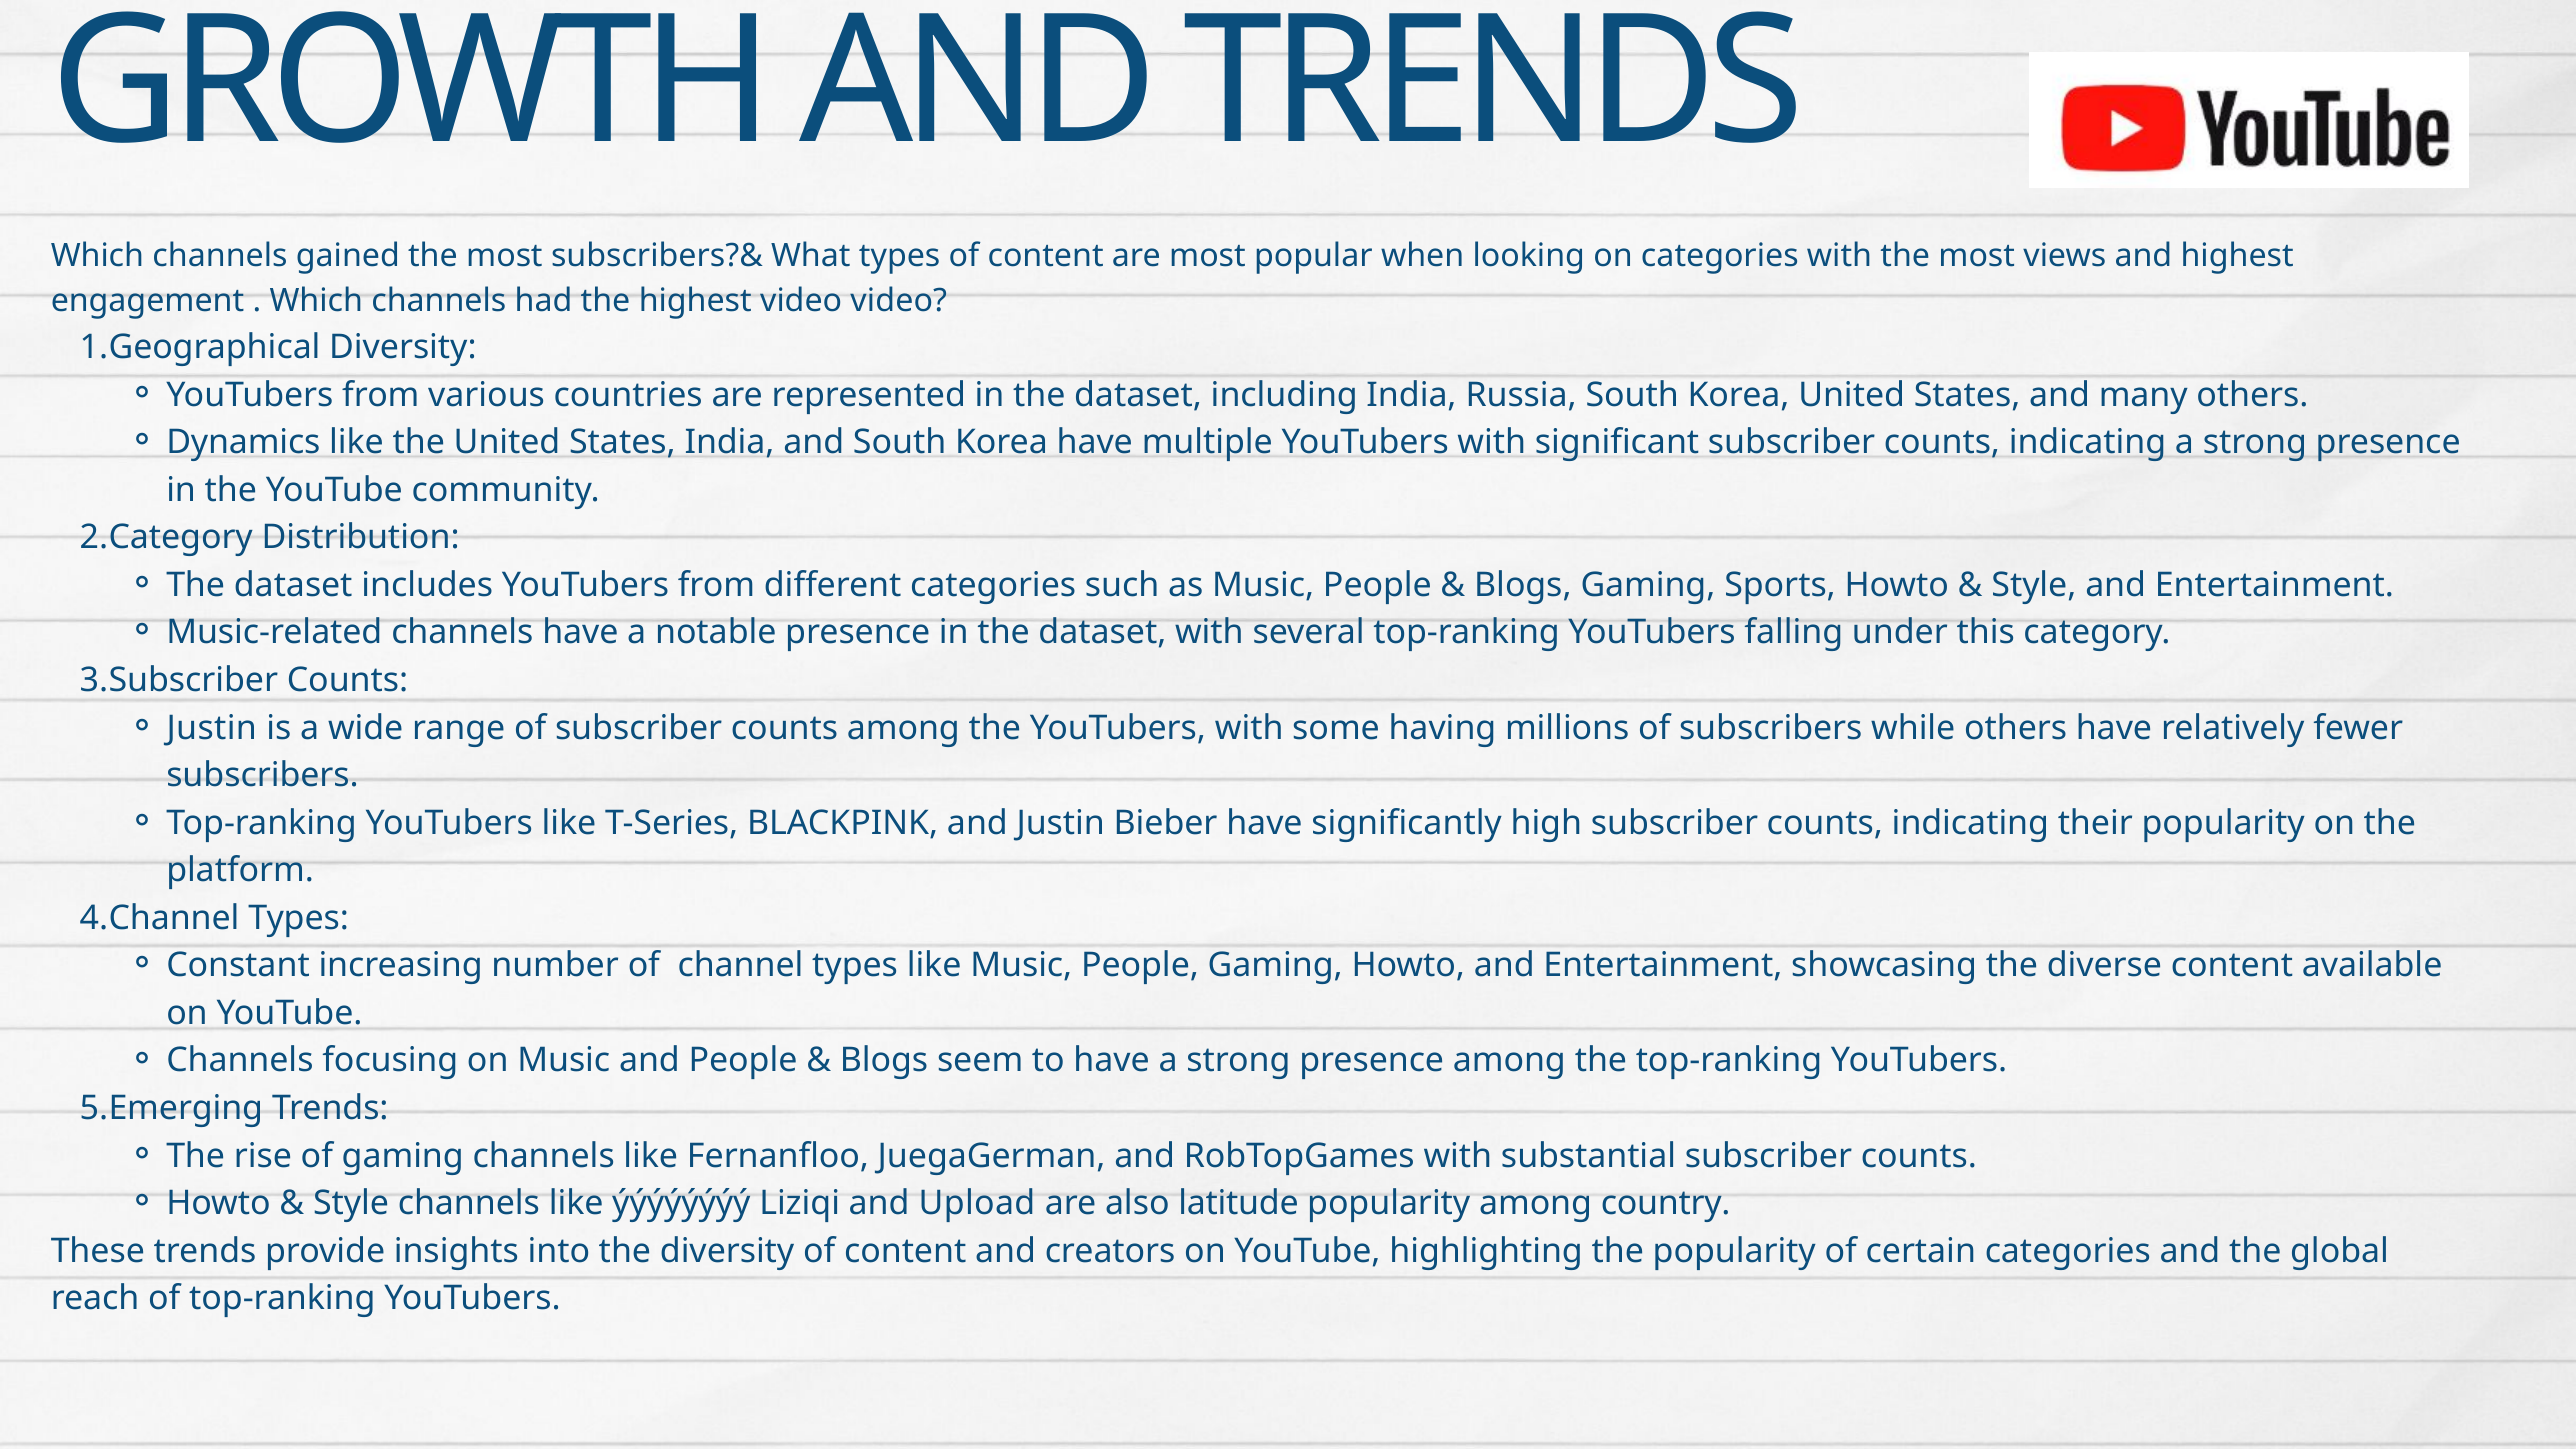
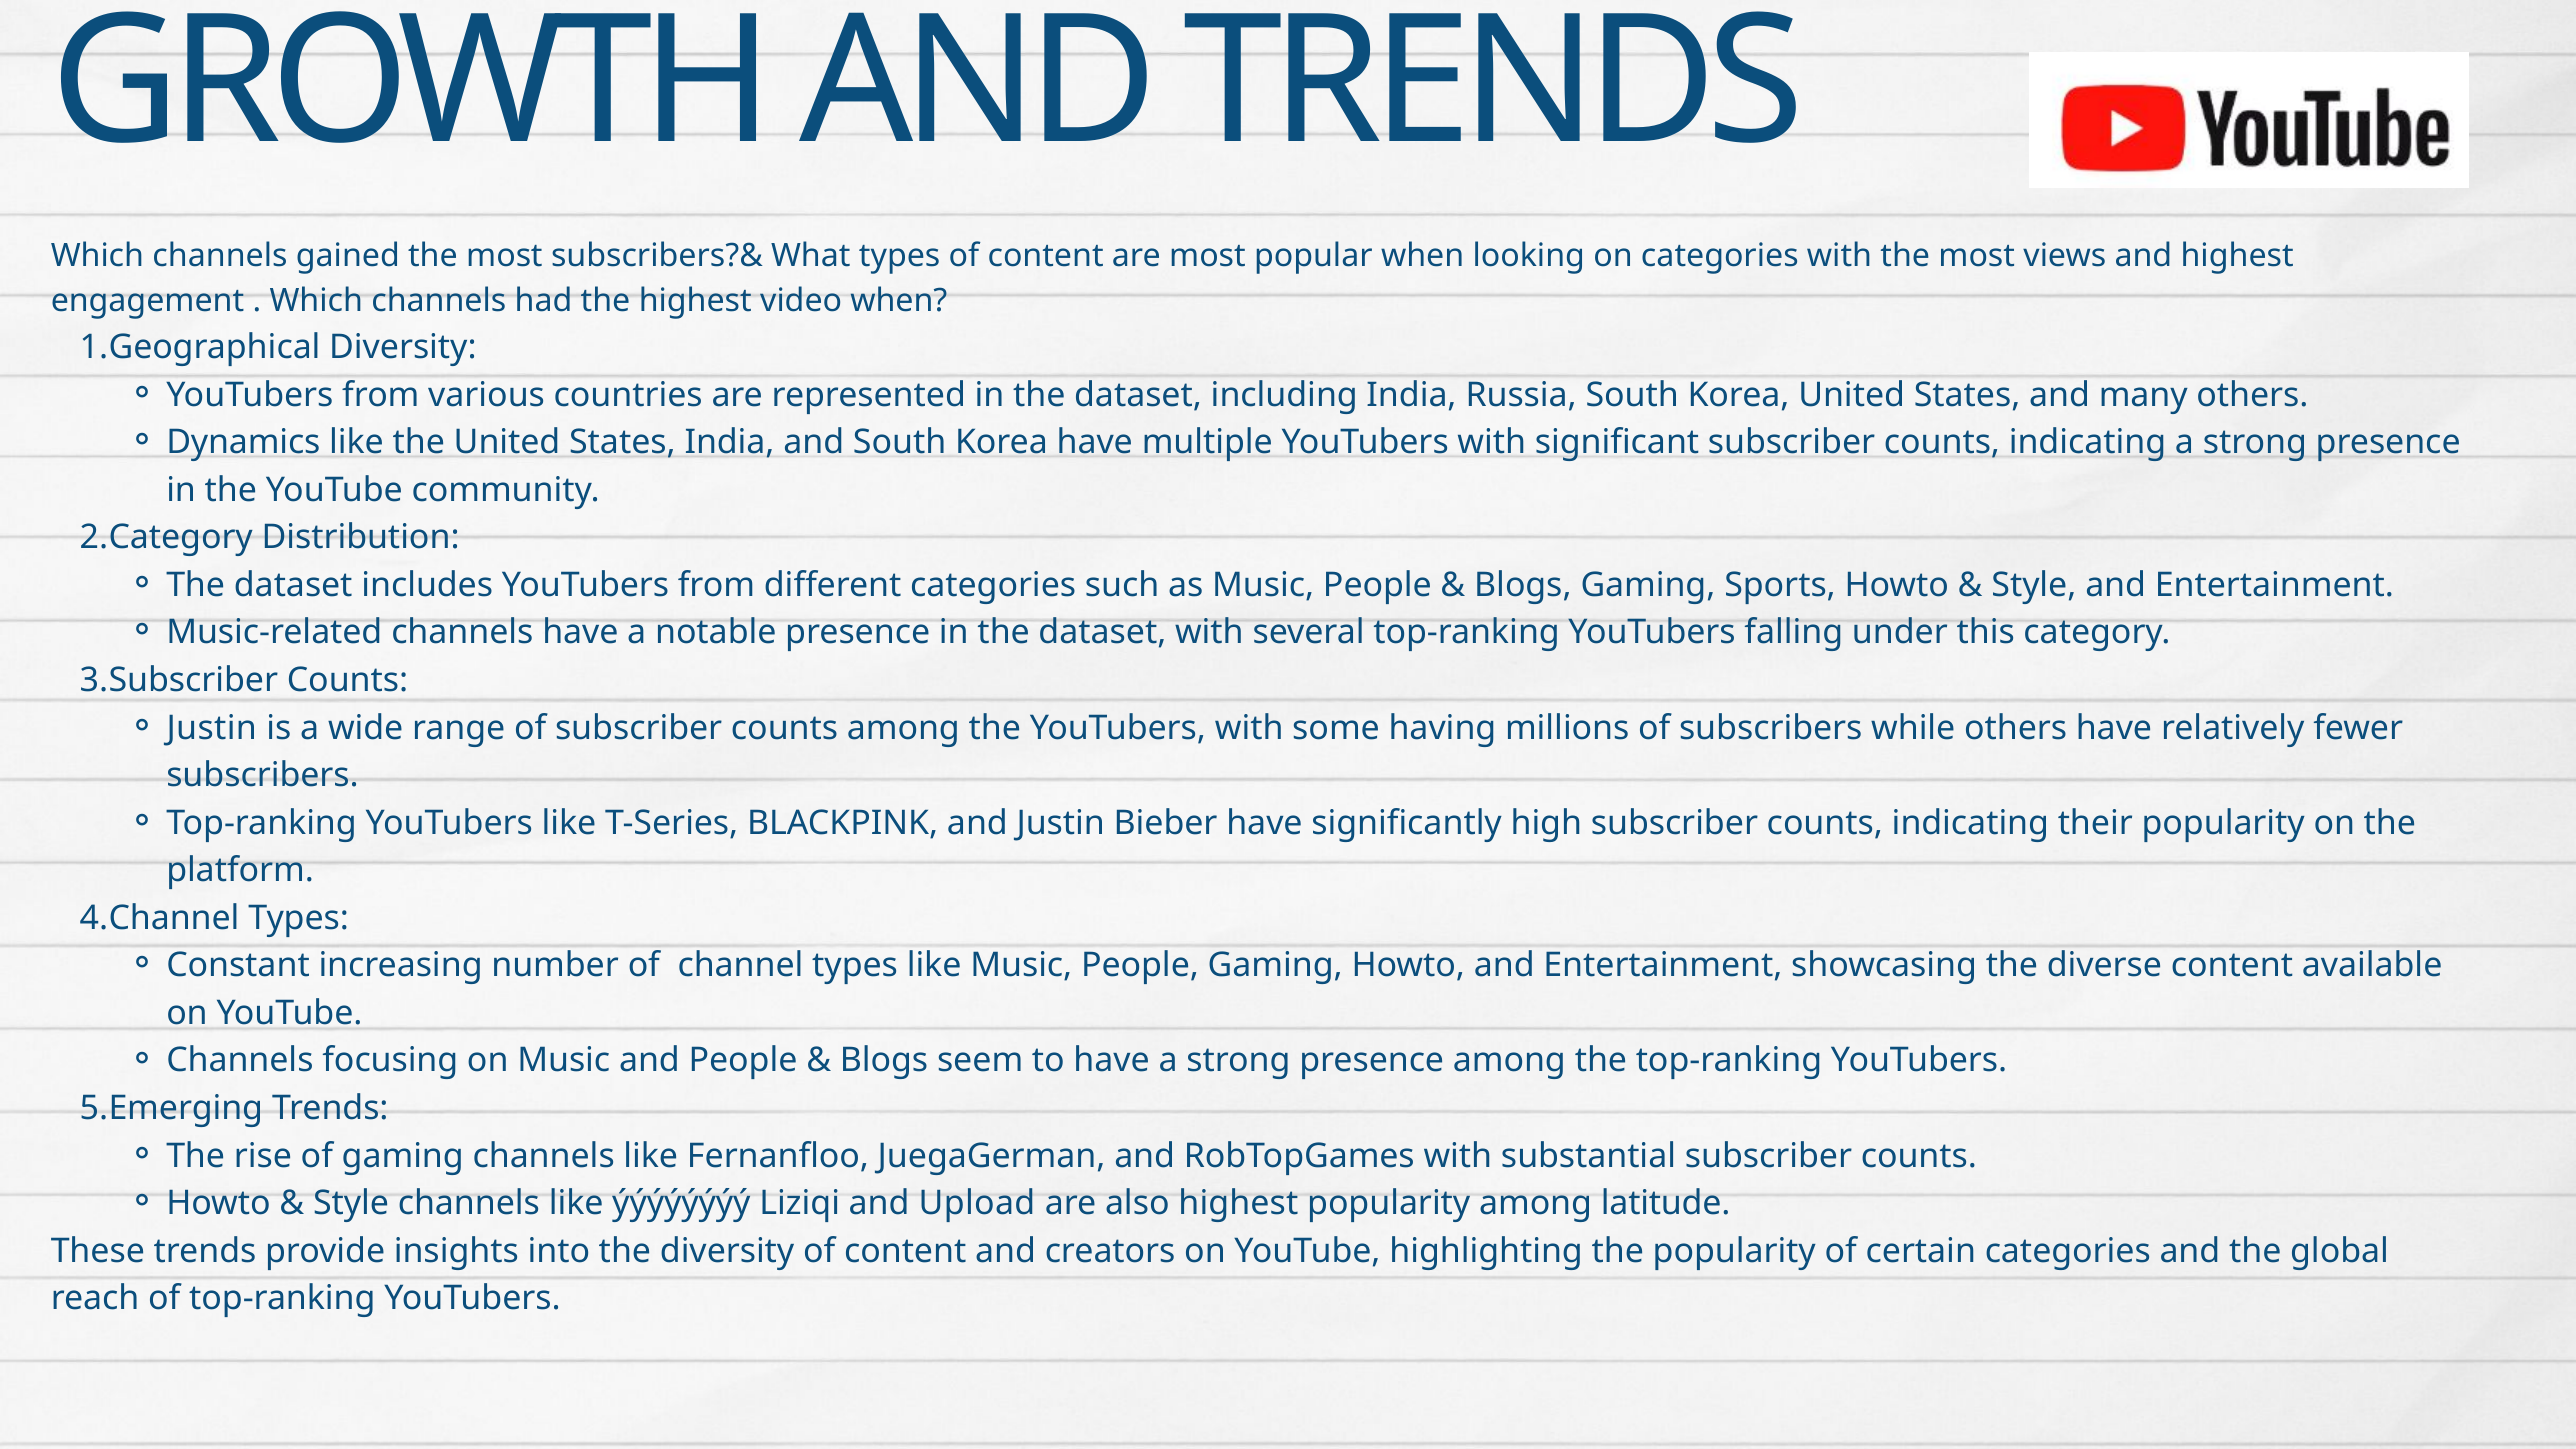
video video: video -> when (899, 301)
also latitude: latitude -> highest (1238, 1203)
country: country -> latitude (1666, 1203)
